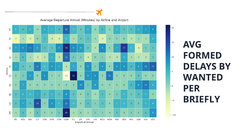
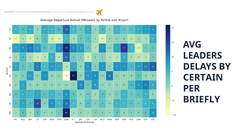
FORMED: FORMED -> LEADERS (203, 56)
WANTED: WANTED -> CERTAIN (203, 78)
